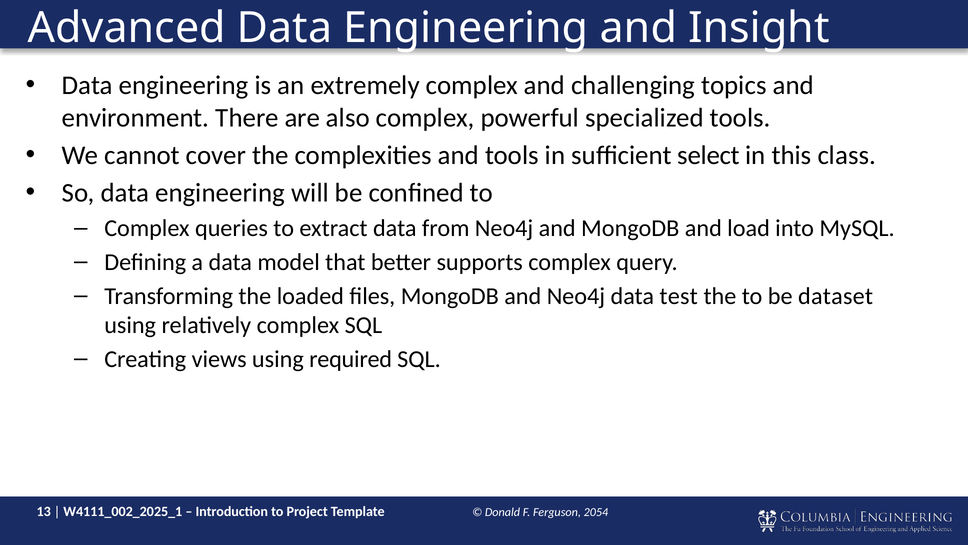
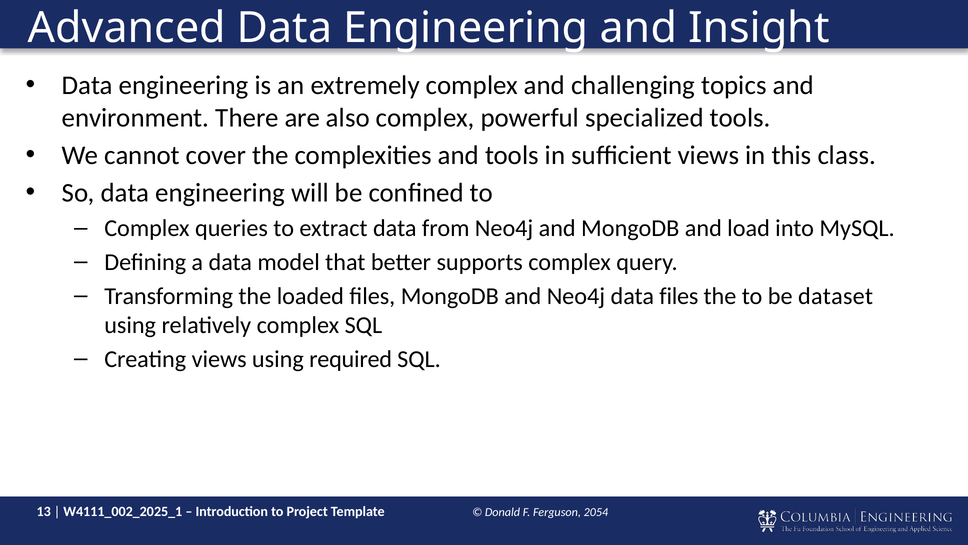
sufficient select: select -> views (708, 155)
data test: test -> files (679, 296)
